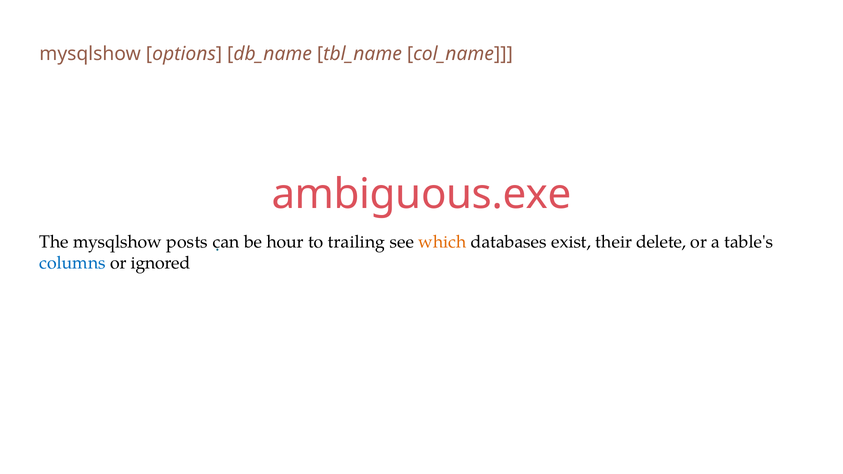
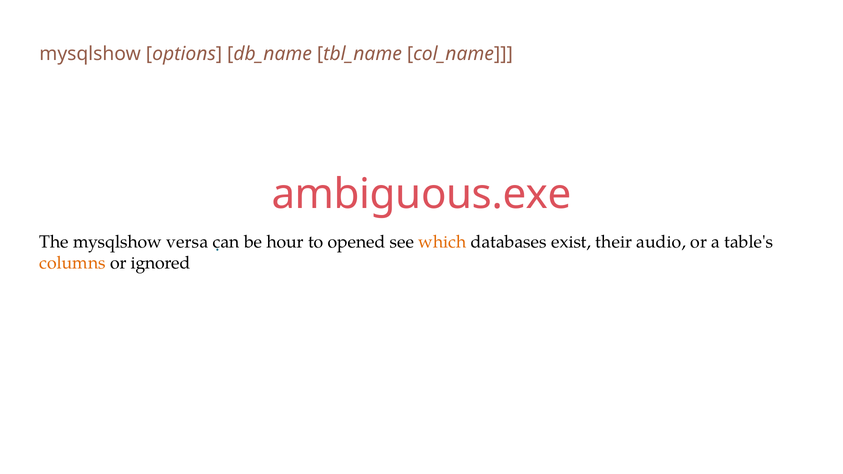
posts: posts -> versa (187, 242)
trailing: trailing -> opened (357, 242)
delete: delete -> audio (661, 242)
columns colour: blue -> orange (73, 263)
